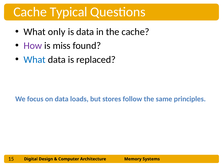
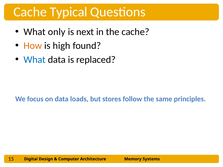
is data: data -> next (85, 32)
How colour: purple -> orange (33, 46)
miss: miss -> high (62, 46)
